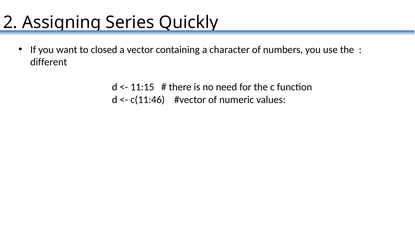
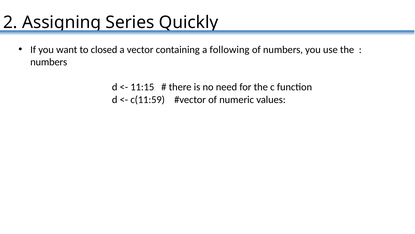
character: character -> following (230, 50)
different: different -> numbers (49, 62)
c(11:46: c(11:46 -> c(11:59 (148, 99)
